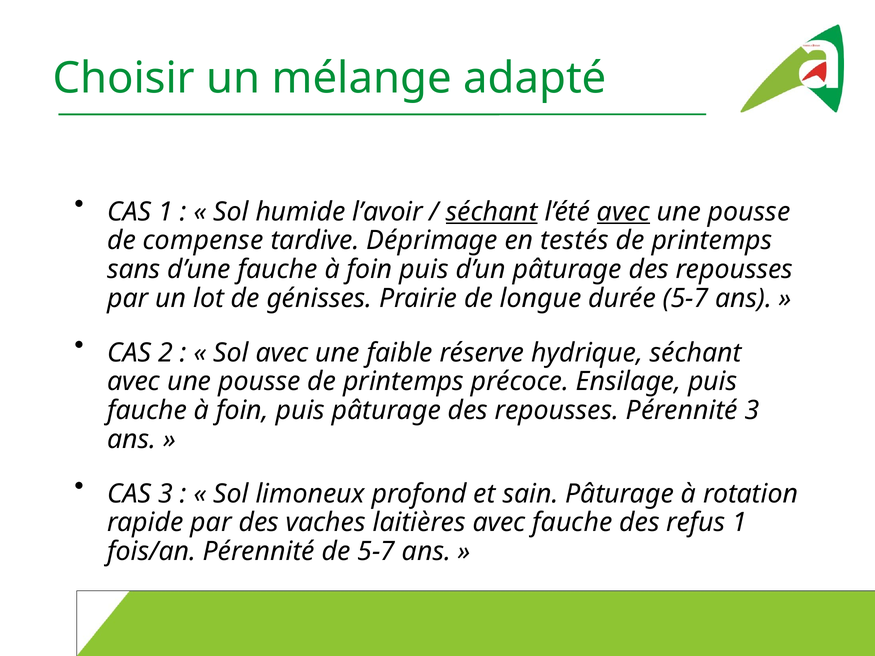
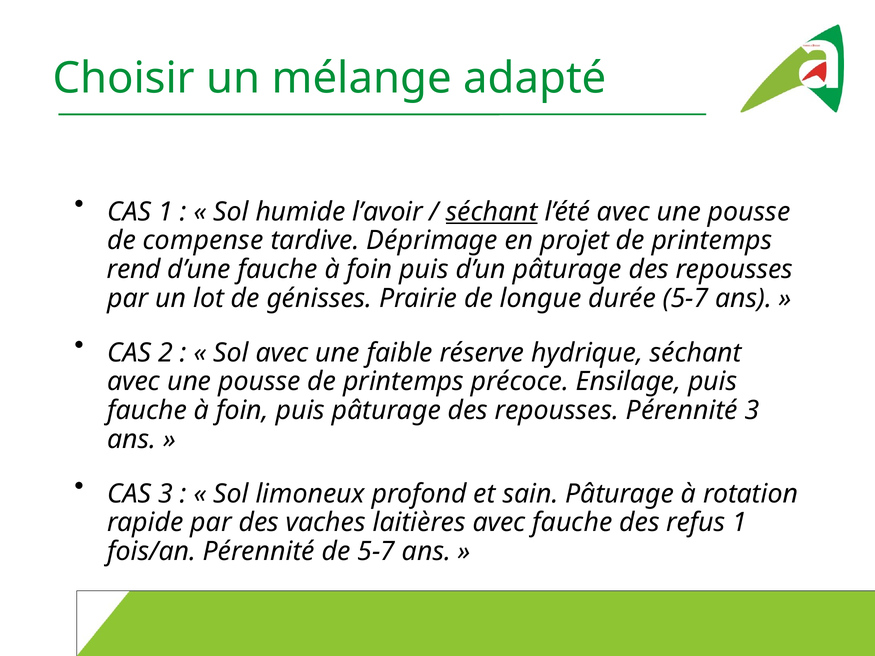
avec underline: present -> none (623, 212)
testés: testés -> projet (575, 241)
sans: sans -> rend (134, 270)
